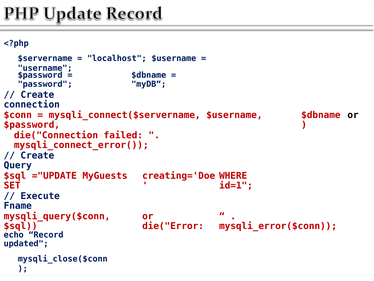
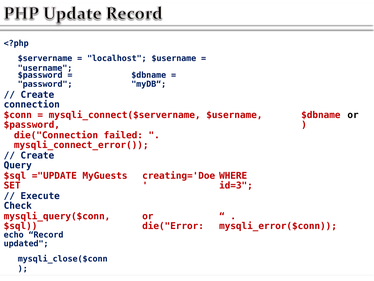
id=1: id=1 -> id=3 (236, 185)
Fname: Fname -> Check (18, 205)
